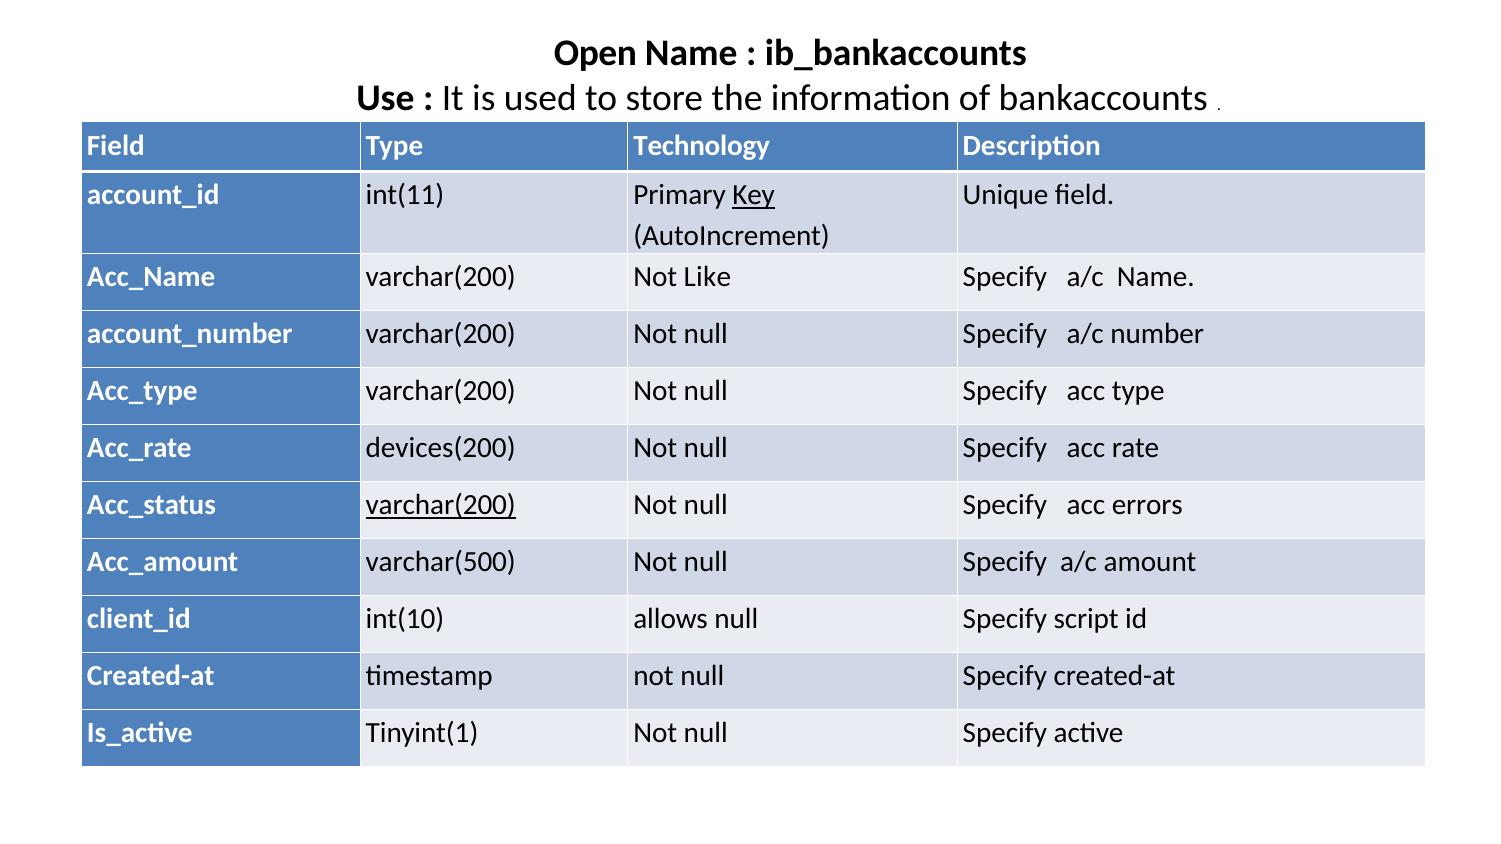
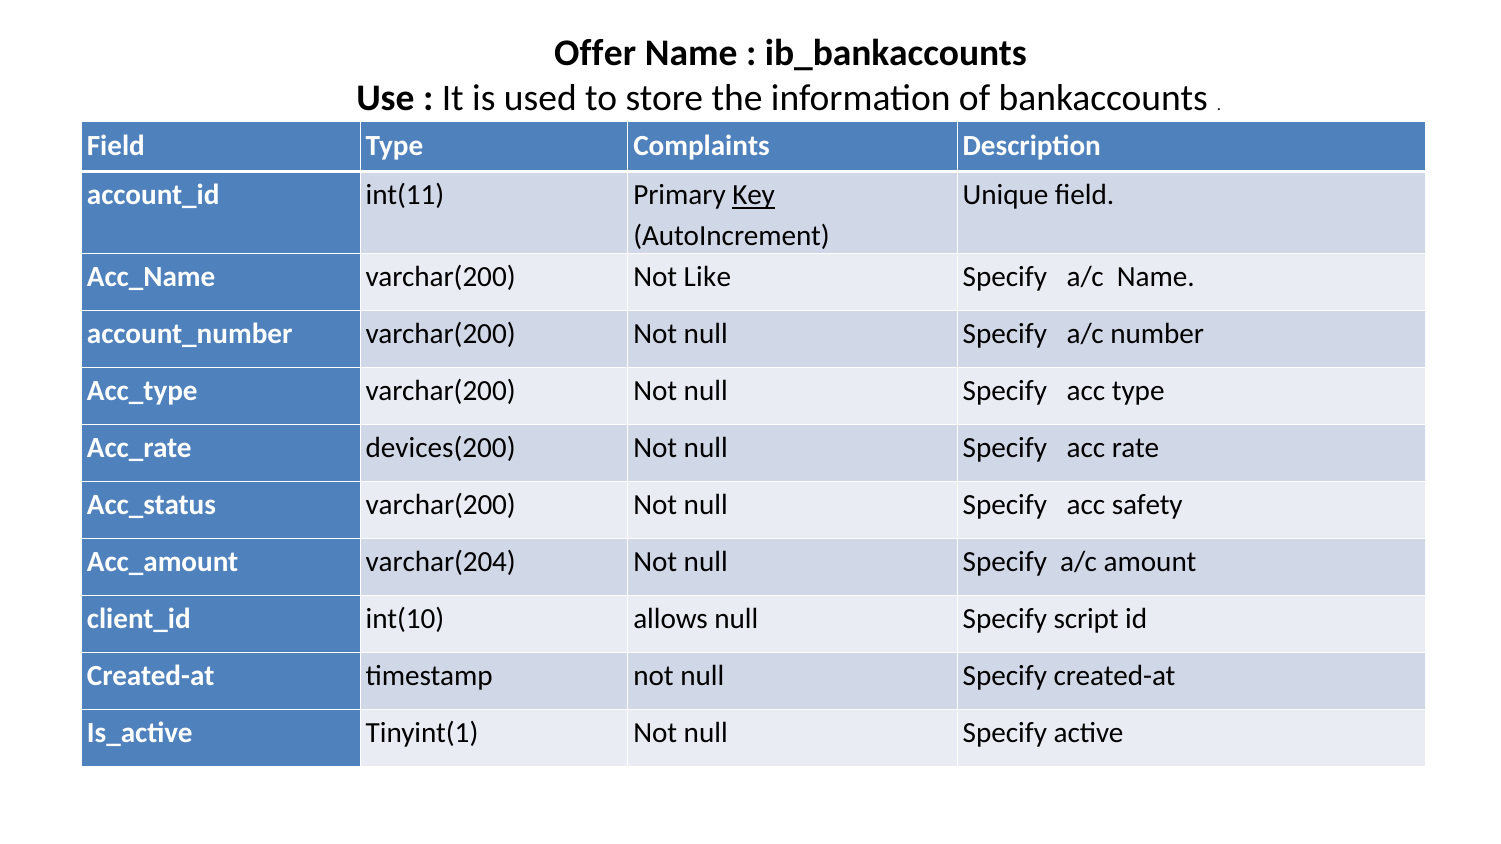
Open: Open -> Offer (595, 53)
Technology: Technology -> Complaints (702, 145)
varchar(200 underline: present -> none (441, 506)
errors: errors -> safety (1147, 506)
varchar(500: varchar(500 -> varchar(204 (441, 563)
